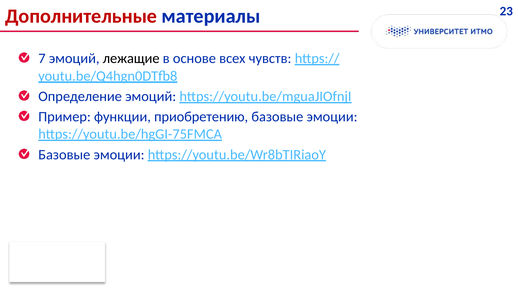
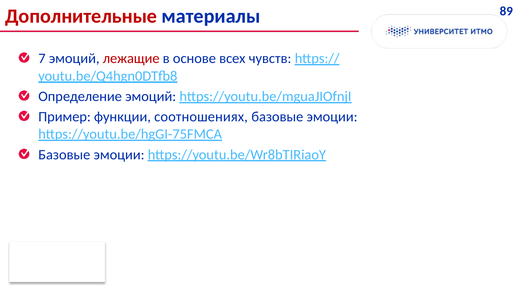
23: 23 -> 89 (506, 11)
лежащие colour: black -> red (131, 58)
приобретению: приобретению -> соотношениях (201, 117)
